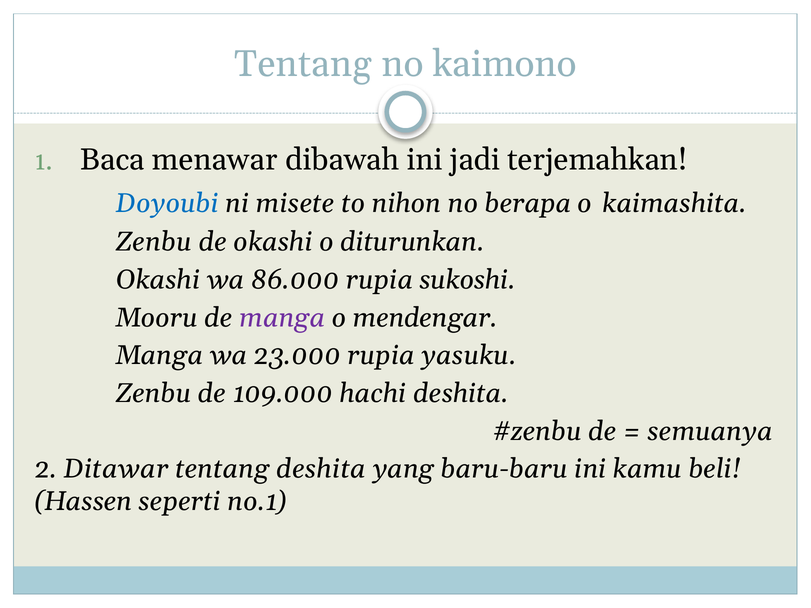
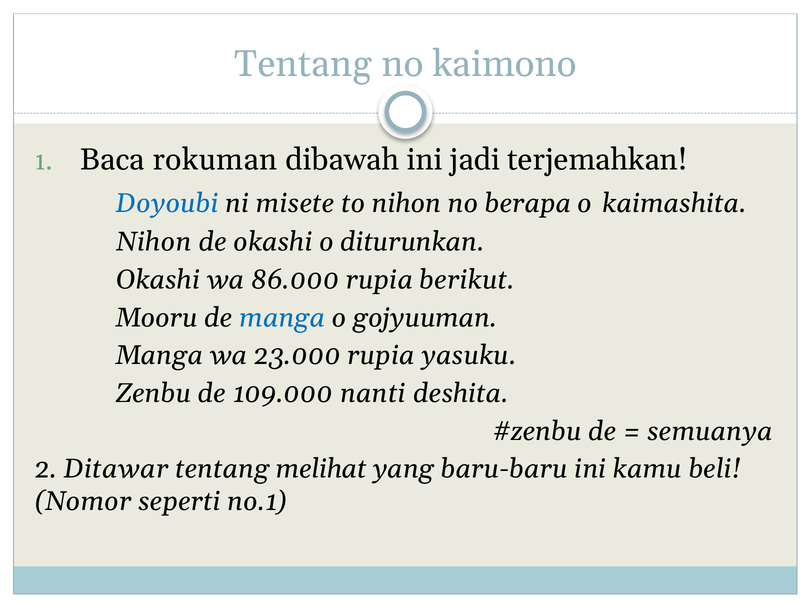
menawar: menawar -> rokuman (215, 160)
Zenbu: Zenbu -> Nihon (154, 242)
sukoshi: sukoshi -> berikut (467, 280)
manga colour: purple -> blue (282, 318)
mendengar: mendengar -> gojyuuman (425, 318)
hachi: hachi -> nanti (373, 393)
tentang deshita: deshita -> melihat (321, 469)
Hassen: Hassen -> Nomor (83, 502)
